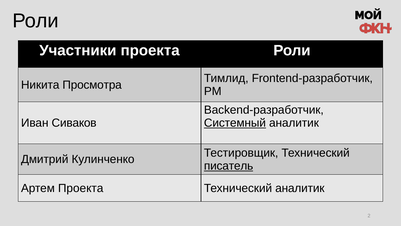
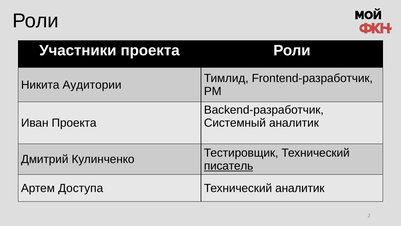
Просмотра: Просмотра -> Аудитории (92, 85)
Иван Сиваков: Сиваков -> Проекта (74, 123)
Системный underline: present -> none (235, 123)
Артем Проекта: Проекта -> Доступа (81, 188)
